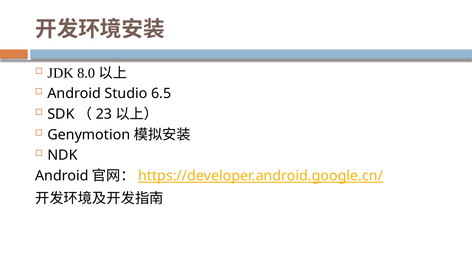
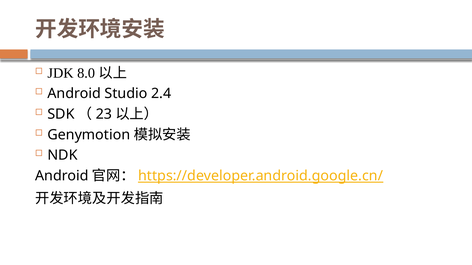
6.5: 6.5 -> 2.4 (161, 94)
